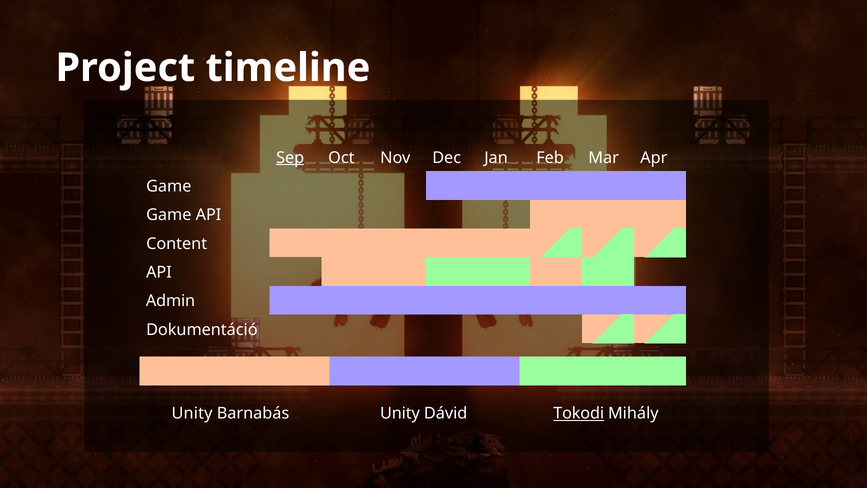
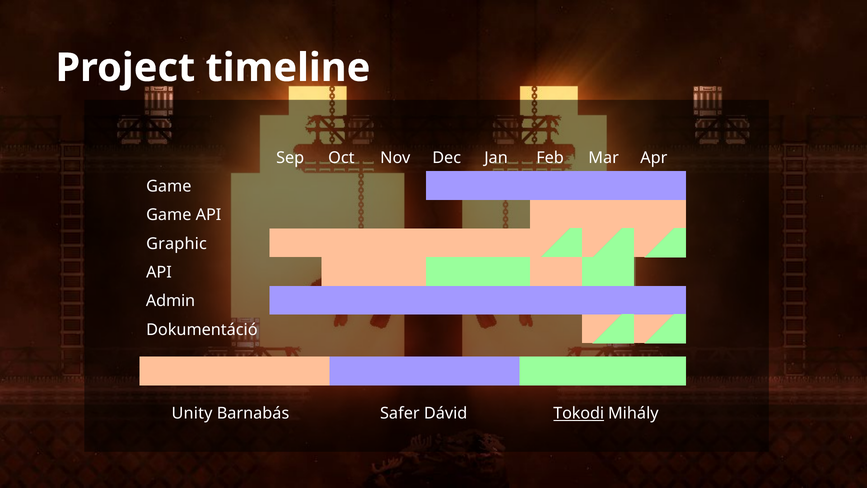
Sep underline: present -> none (290, 158)
Content: Content -> Graphic (177, 244)
Barnabás Unity: Unity -> Safer (400, 413)
